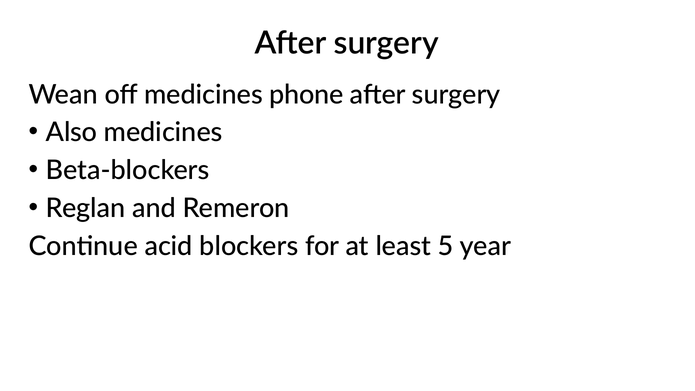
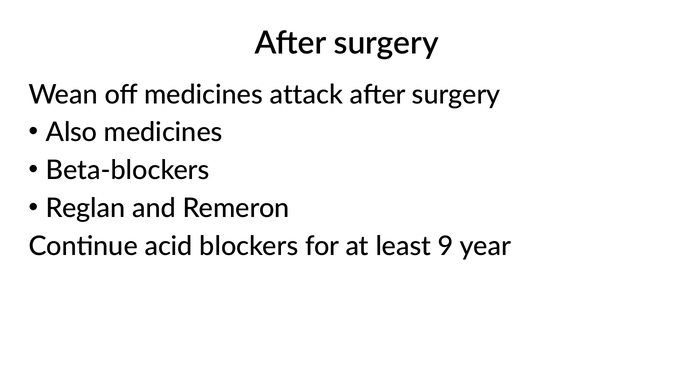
phone: phone -> attack (306, 95)
5: 5 -> 9 (446, 246)
